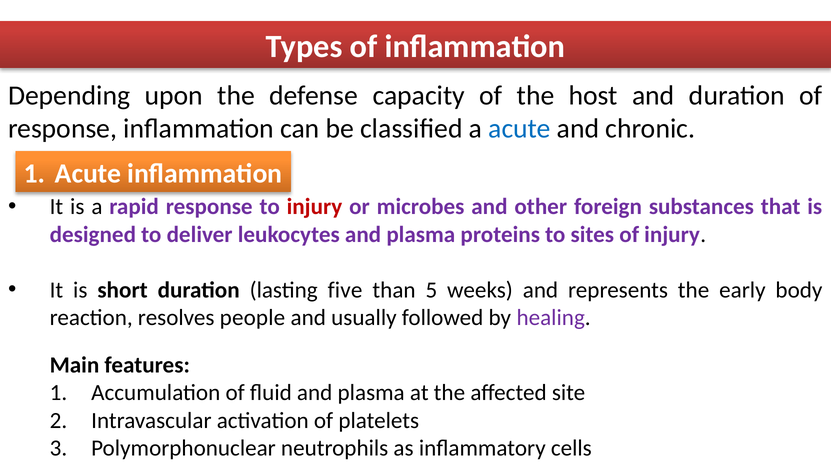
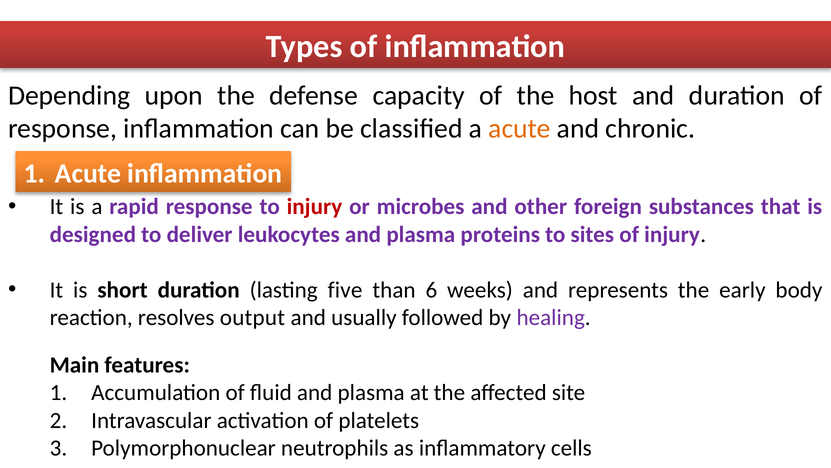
acute colour: blue -> orange (519, 129)
5: 5 -> 6 (431, 290)
people: people -> output (252, 317)
